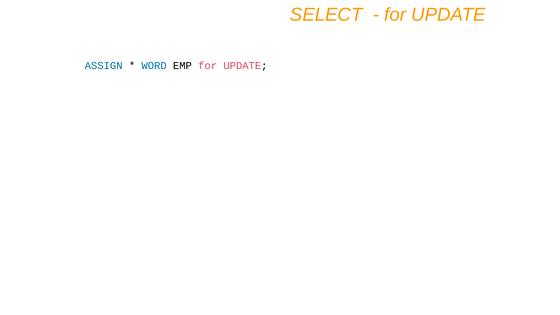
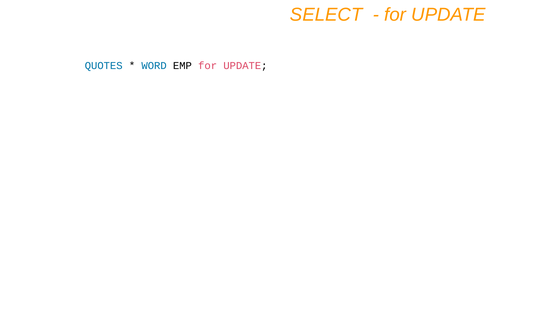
ASSIGN: ASSIGN -> QUOTES (104, 66)
